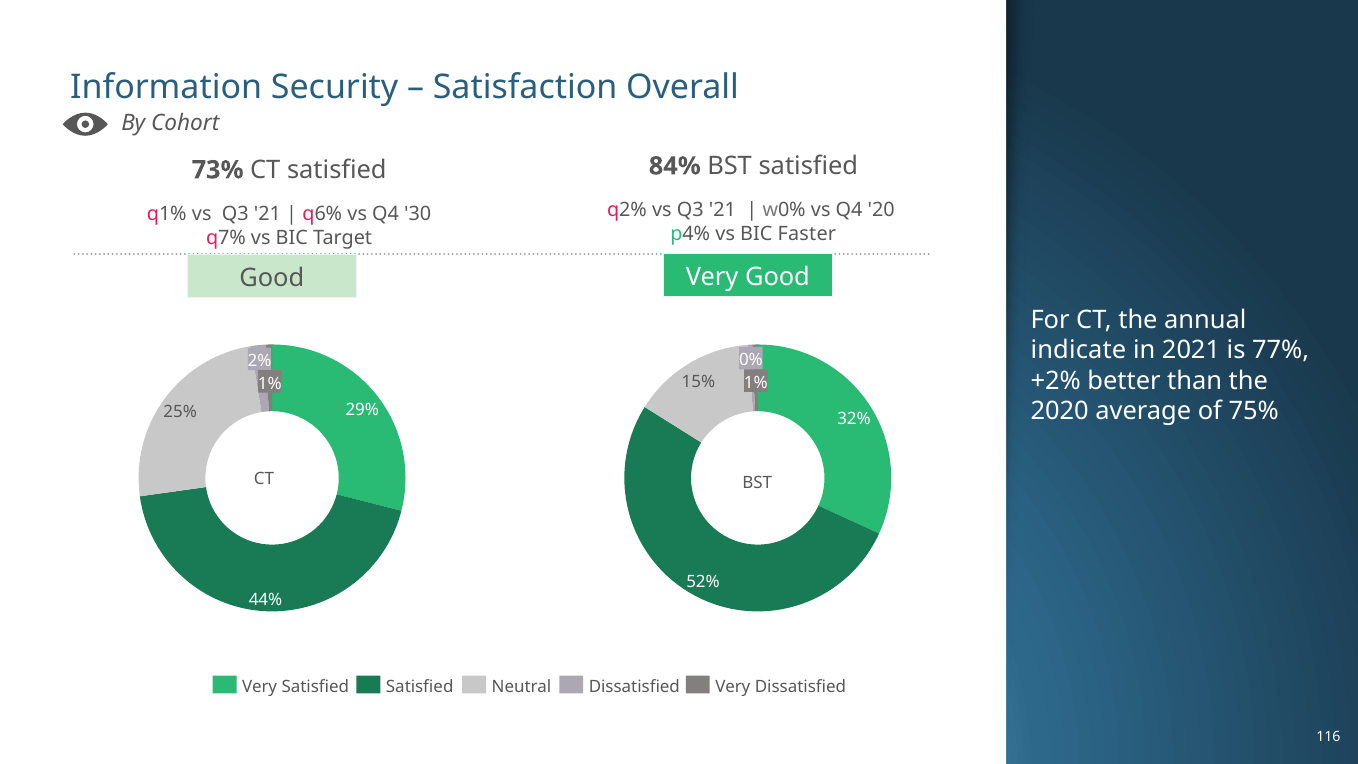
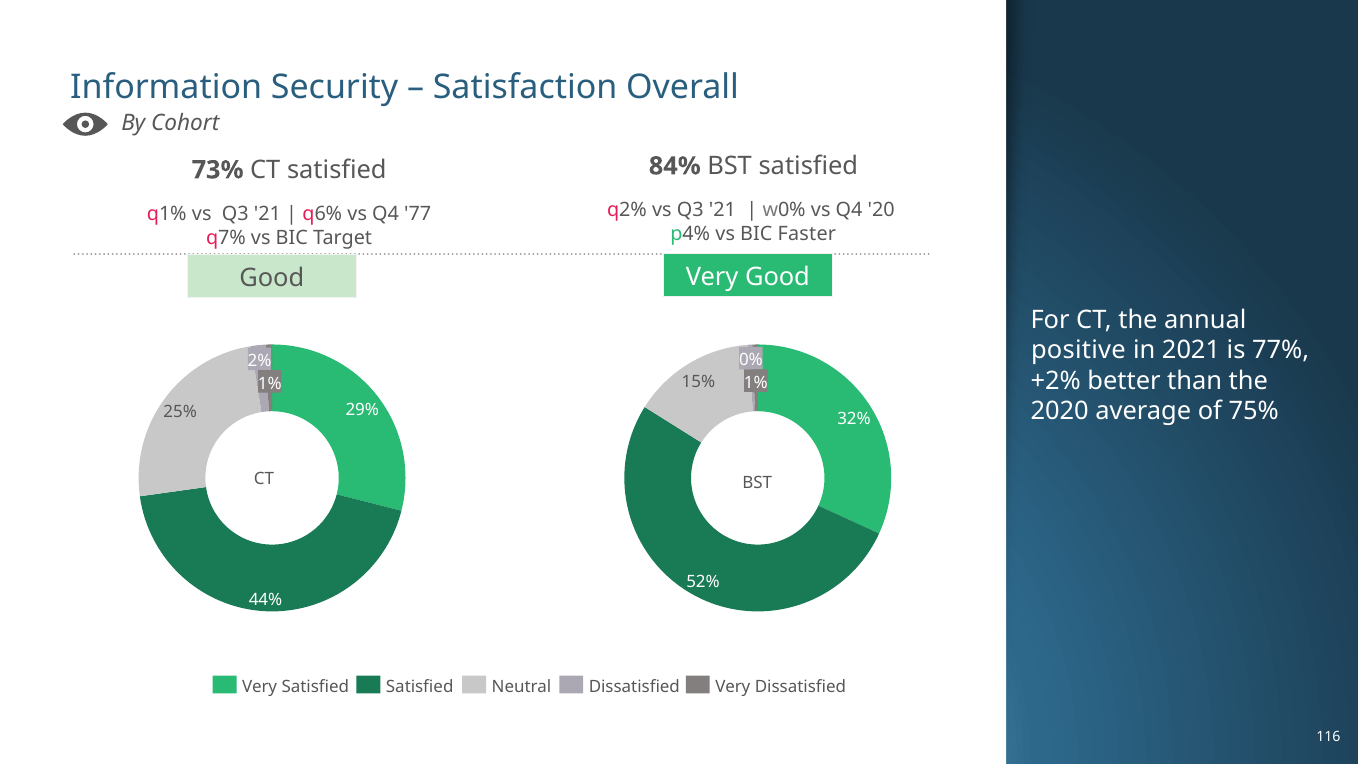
30: 30 -> 77 (418, 214)
indicate: indicate -> positive (1078, 350)
